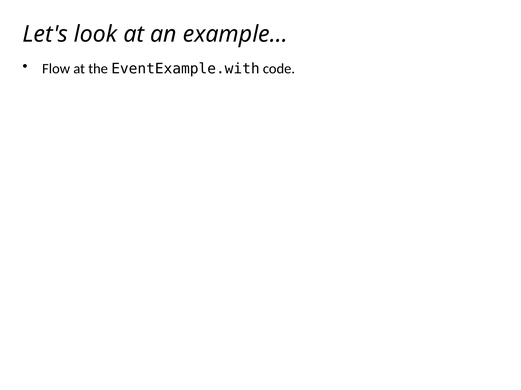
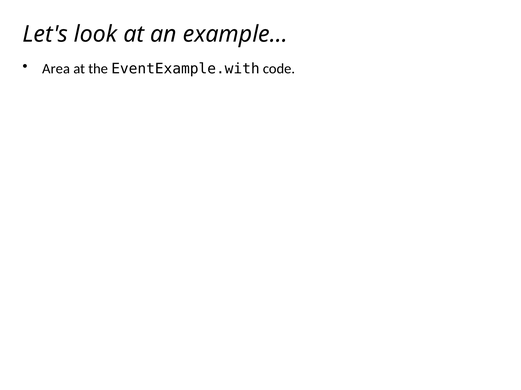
Flow: Flow -> Area (56, 69)
